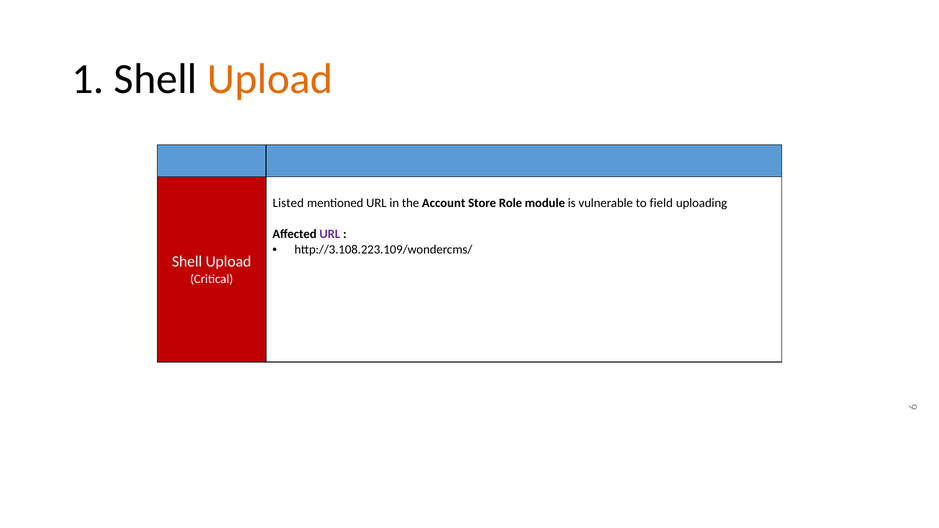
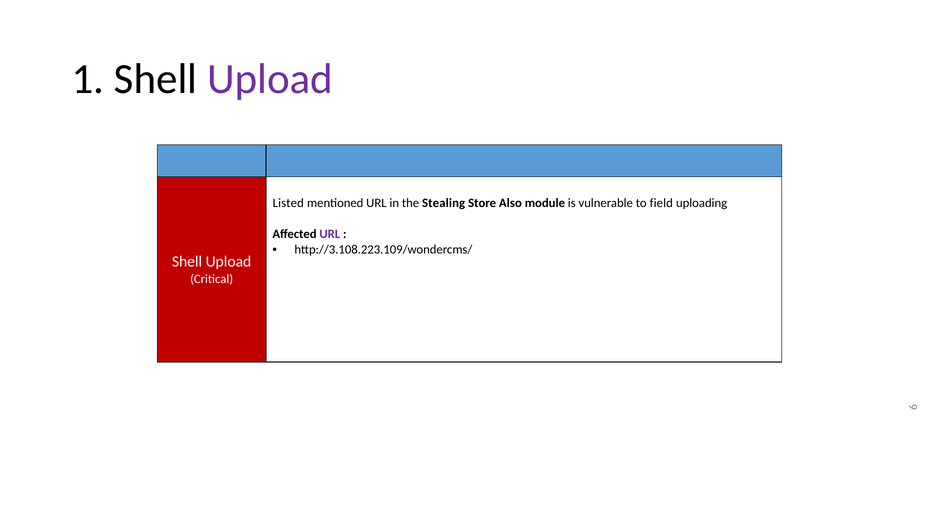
Upload colour: orange -> purple (270, 79)
Account: Account -> Stealing (444, 203)
Role: Role -> Also (510, 203)
